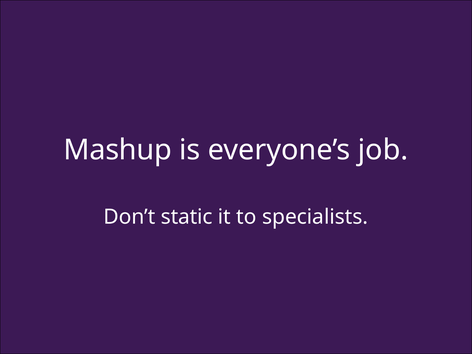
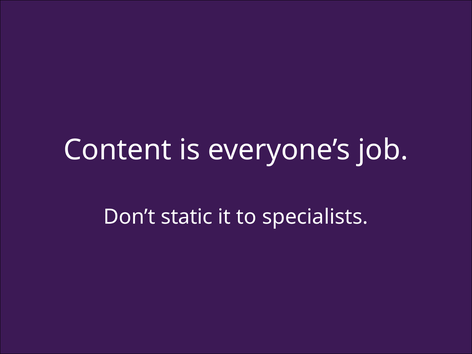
Mashup: Mashup -> Content (118, 150)
